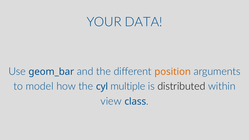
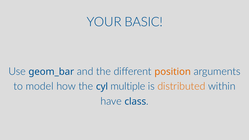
DATA: DATA -> BASIC (144, 22)
distributed colour: black -> orange (181, 86)
view: view -> have (111, 101)
